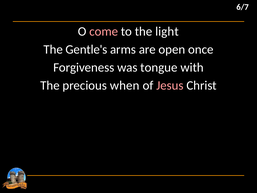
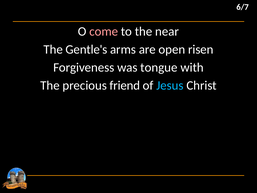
light: light -> near (167, 31)
once: once -> risen (201, 49)
when: when -> friend (125, 85)
Jesus colour: pink -> light blue (170, 85)
